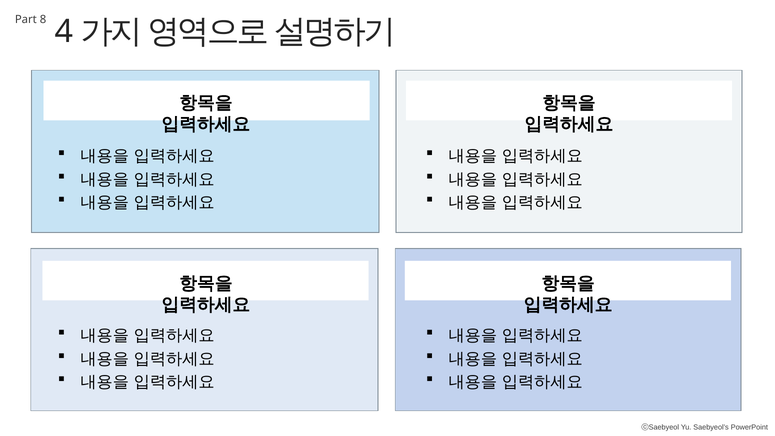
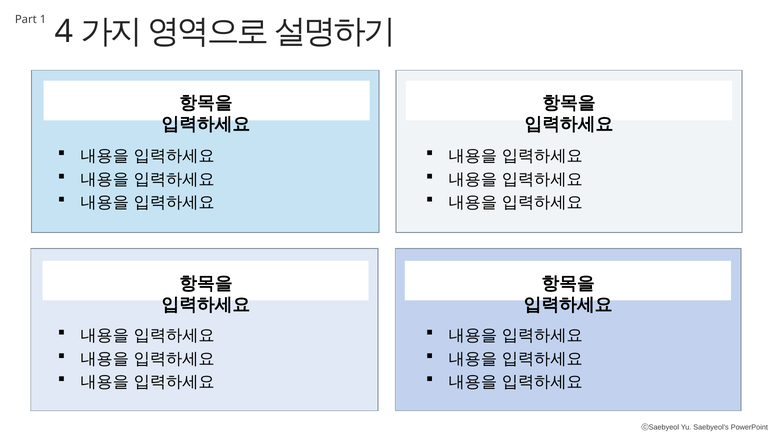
8: 8 -> 1 (43, 20)
